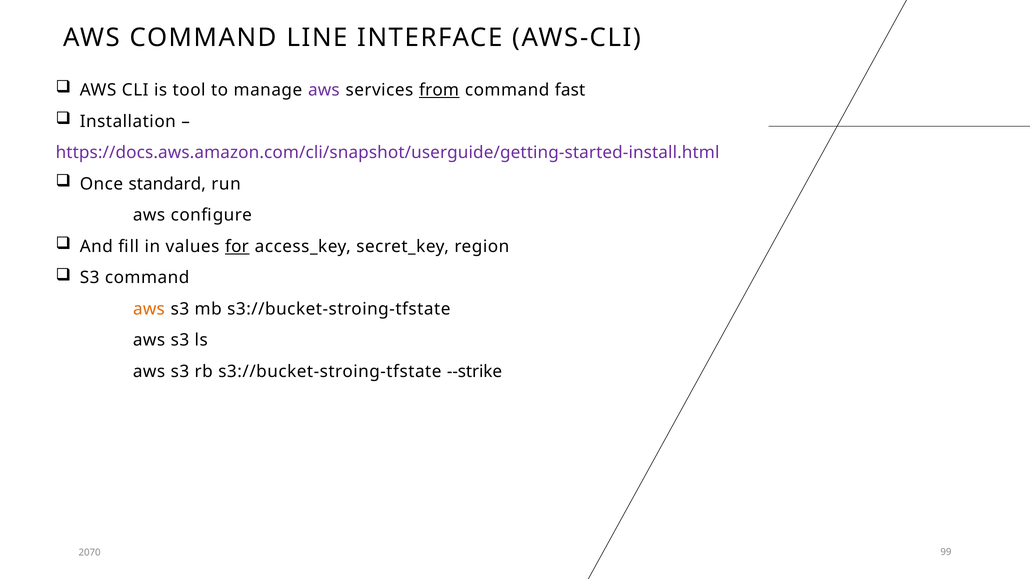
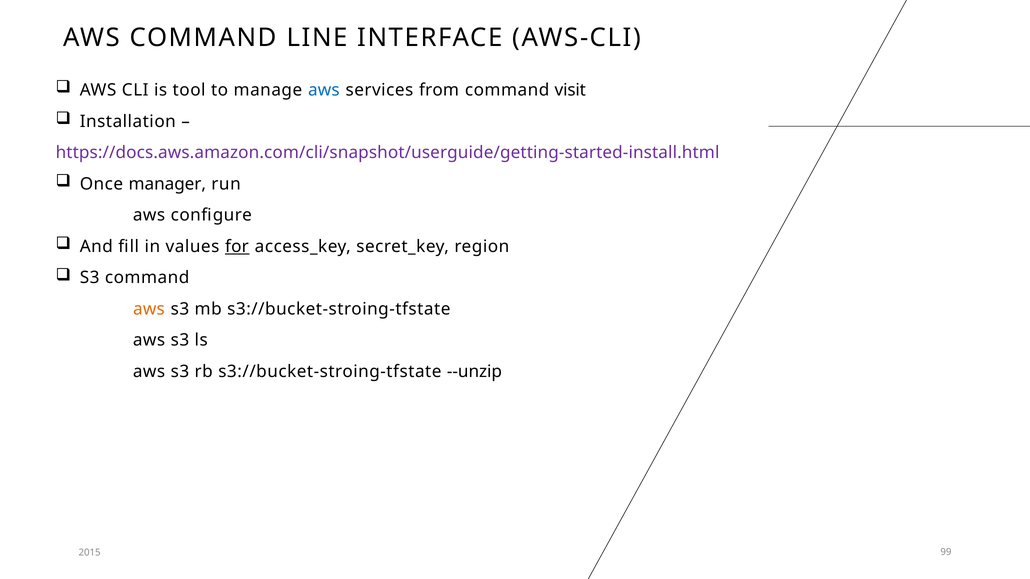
aws colour: purple -> blue (324, 90)
from underline: present -> none (439, 90)
fast: fast -> visit (570, 90)
standard: standard -> manager (167, 184)
--strike: --strike -> --unzip (475, 372)
2070: 2070 -> 2015 (90, 553)
